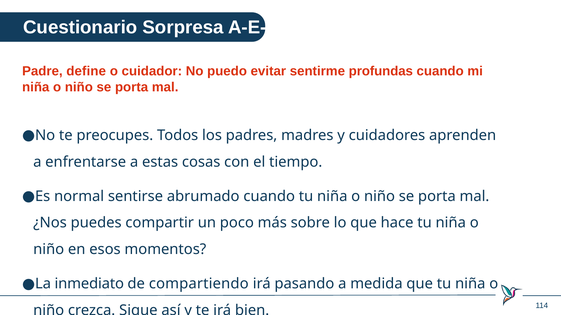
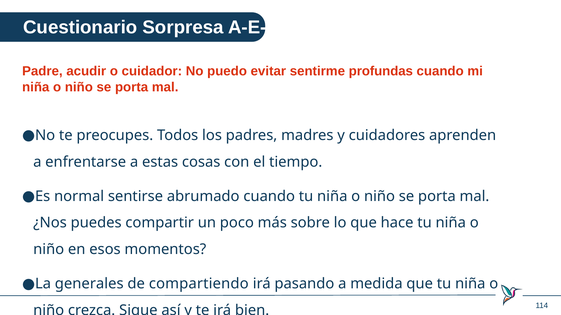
define: define -> acudir (86, 71)
inmediato: inmediato -> generales (89, 284)
